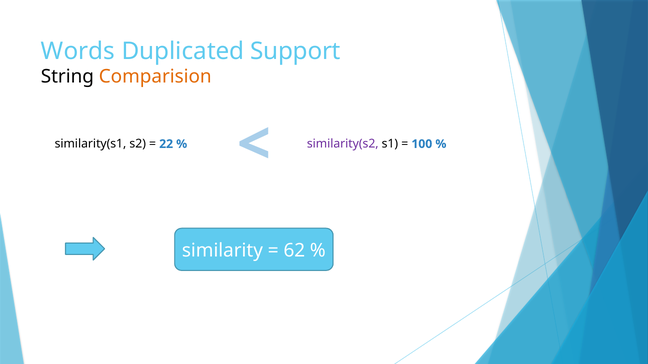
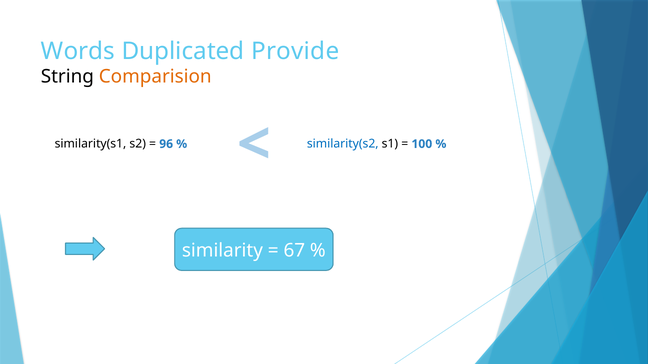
Support: Support -> Provide (295, 51)
22: 22 -> 96 (166, 144)
similarity(s2 colour: purple -> blue (343, 144)
62: 62 -> 67 (294, 251)
